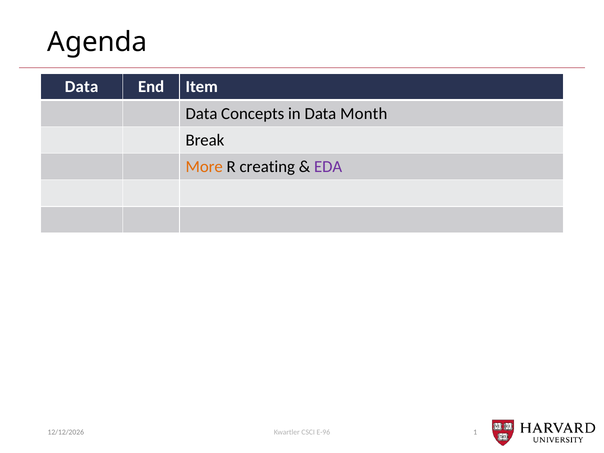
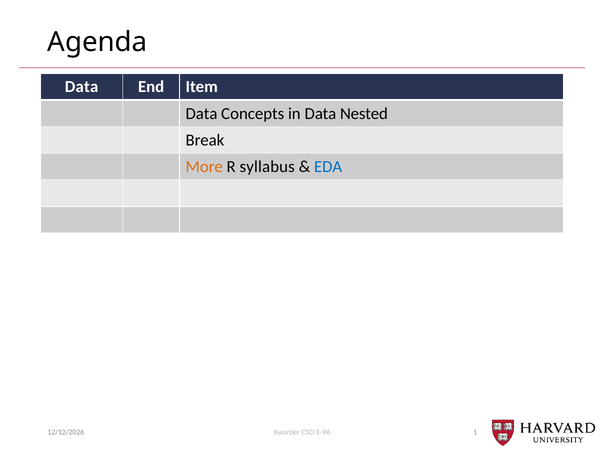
Month: Month -> Nested (364, 113)
creating: creating -> syllabus (267, 167)
EDA colour: purple -> blue (328, 167)
